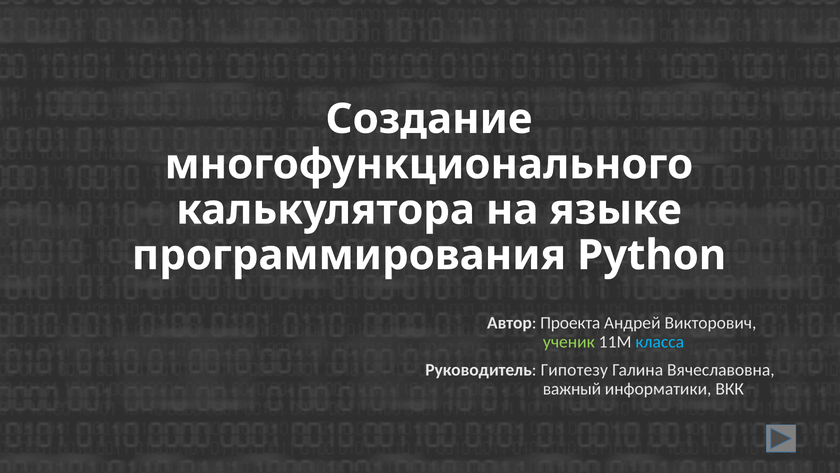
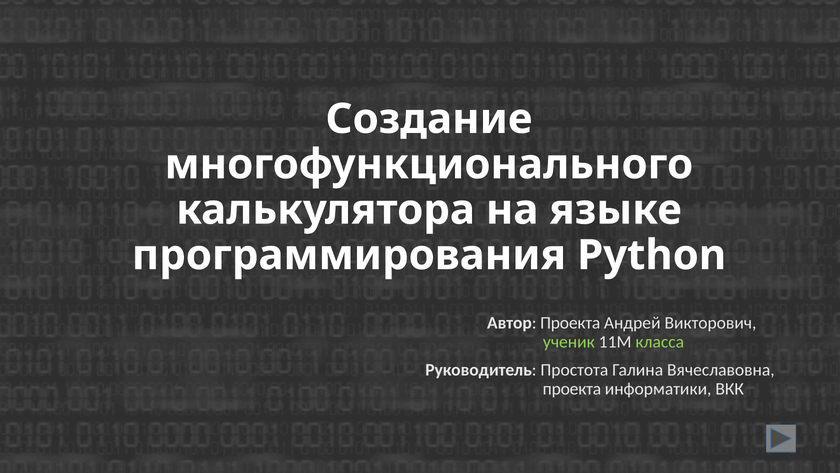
класса colour: light blue -> light green (660, 342)
Гипотезу: Гипотезу -> Простота (574, 369)
важный: важный -> проекта (572, 388)
